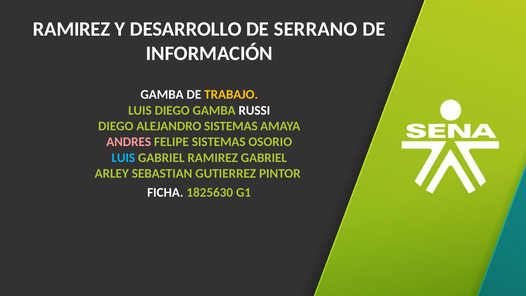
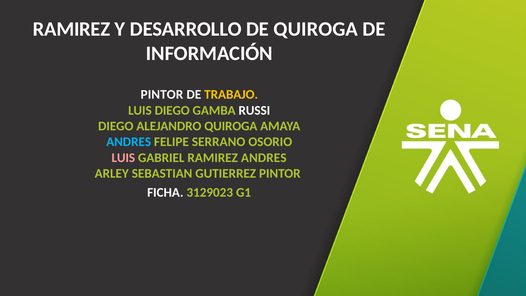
DE SERRANO: SERRANO -> QUIROGA (316, 29)
GAMBA: GAMBA -> PINTOR (162, 95)
ALEJANDRO SISTEMAS: SISTEMAS -> QUIROGA (231, 126)
ANDRES colour: pink -> light blue (129, 142)
FELIPE SISTEMAS: SISTEMAS -> SERRANO (219, 142)
LUIS colour: light blue -> pink (123, 158)
RAMIREZ GABRIEL: GABRIEL -> ANDRES (264, 158)
1825630: 1825630 -> 3129023 (210, 192)
